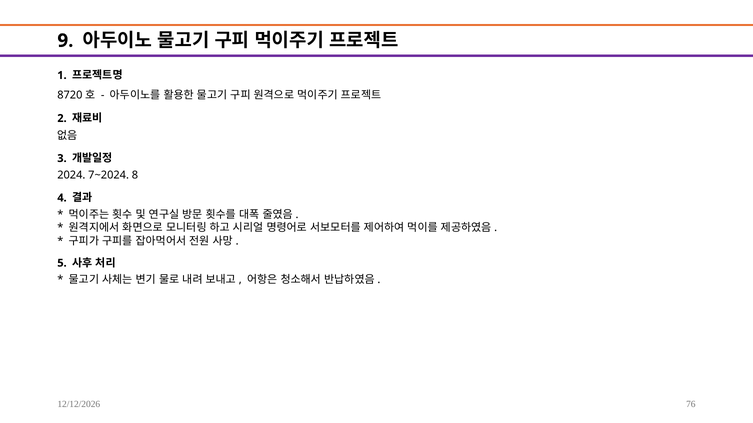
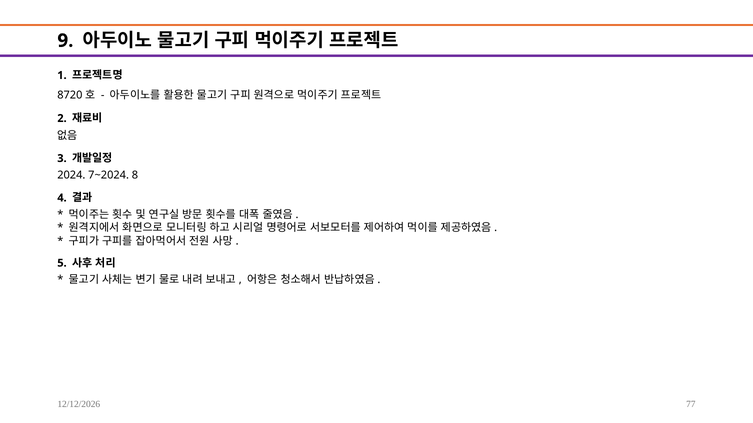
76: 76 -> 77 (691, 404)
